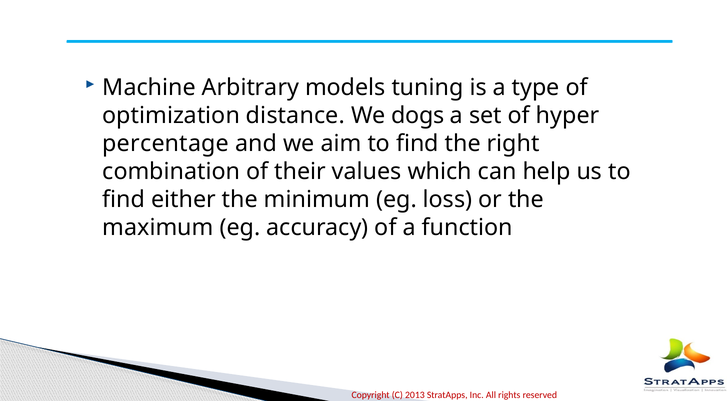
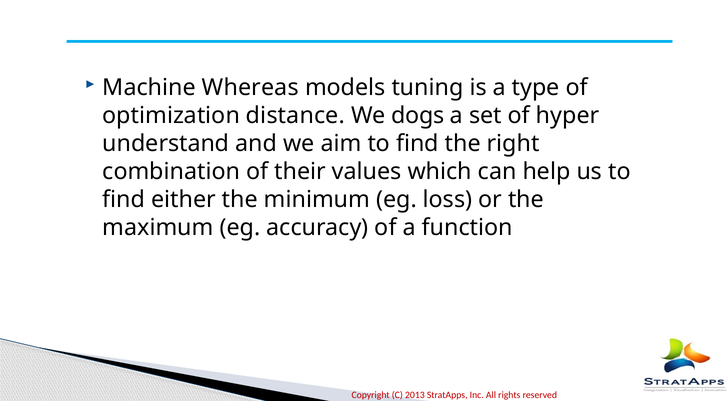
Arbitrary: Arbitrary -> Whereas (250, 88)
percentage: percentage -> understand (166, 144)
